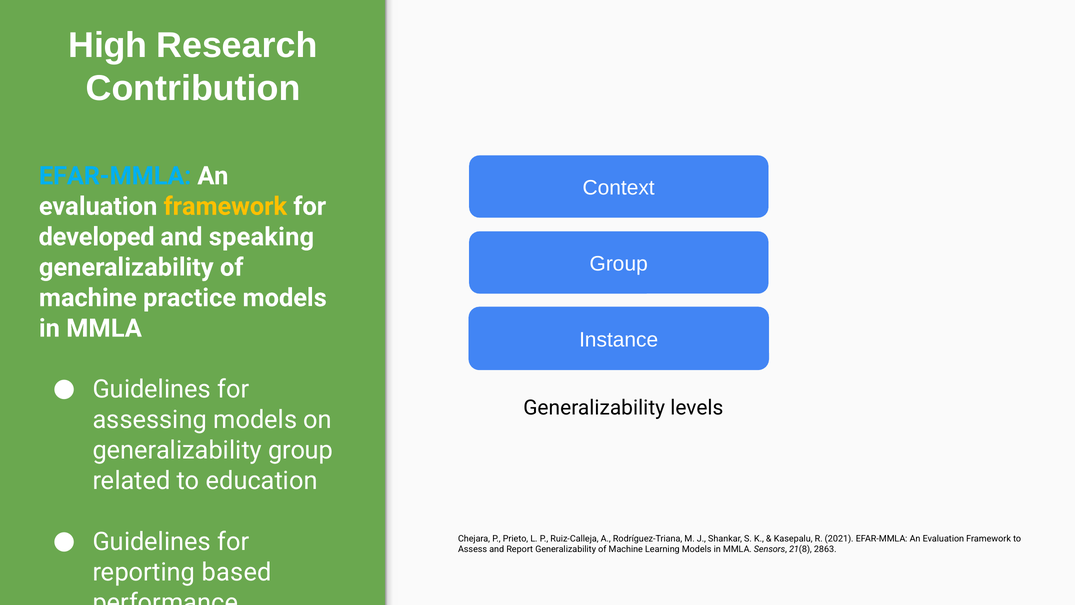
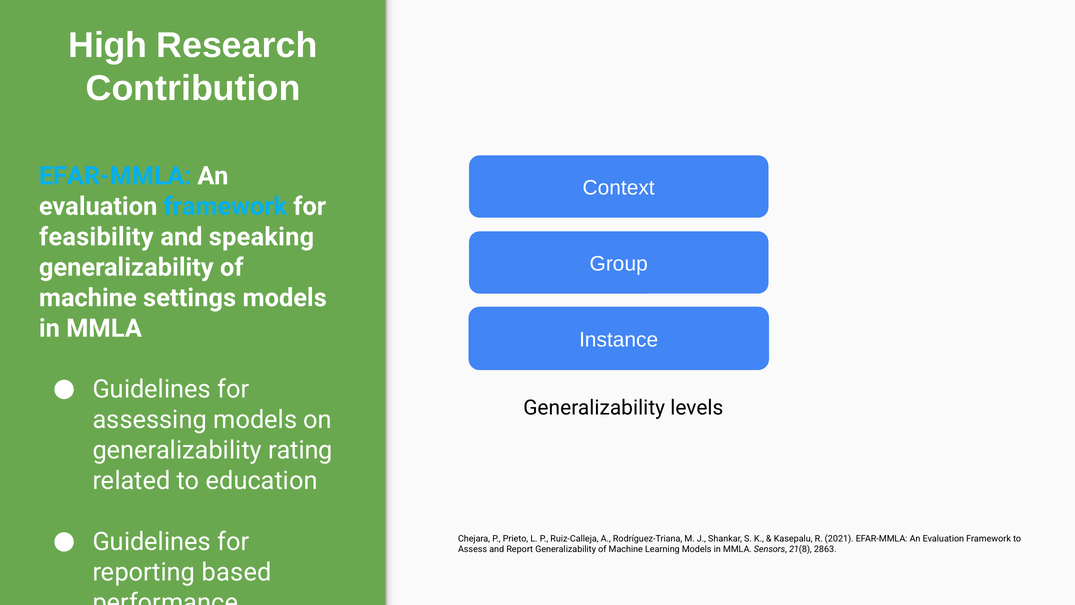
framework colour: yellow -> light blue (225, 206)
developed: developed -> feasibility (96, 237)
practice: practice -> settings (190, 298)
generalizability group: group -> rating (300, 450)
